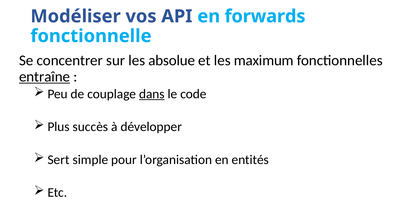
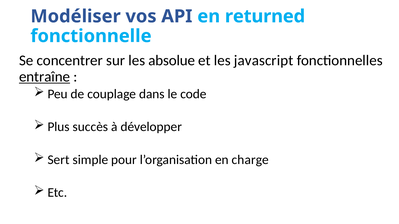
forwards: forwards -> returned (265, 16)
maximum: maximum -> javascript (264, 61)
dans underline: present -> none (152, 94)
entités: entités -> charge (250, 160)
